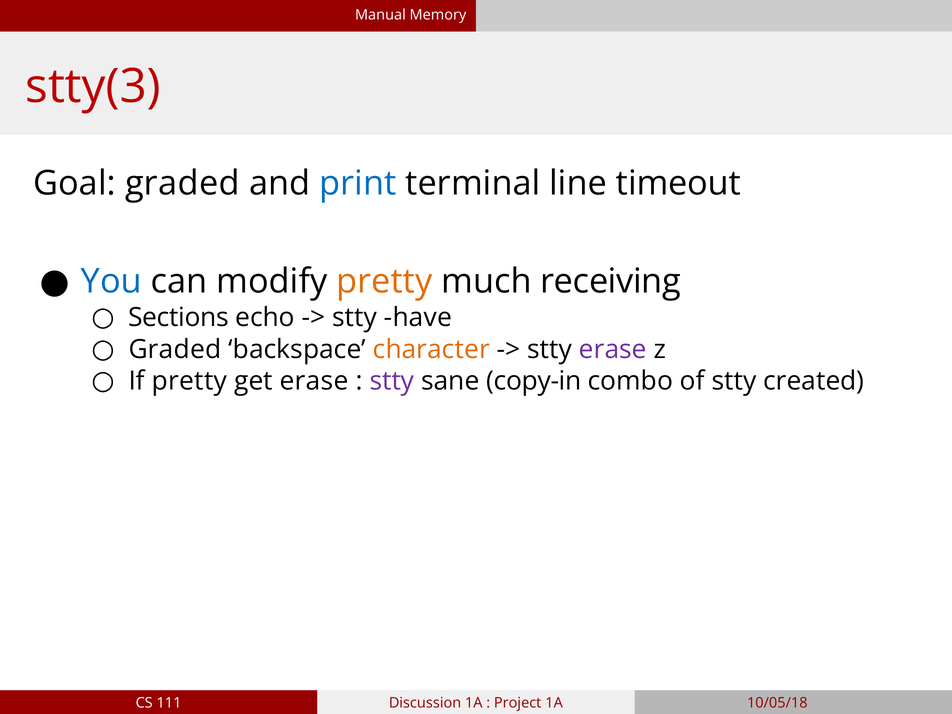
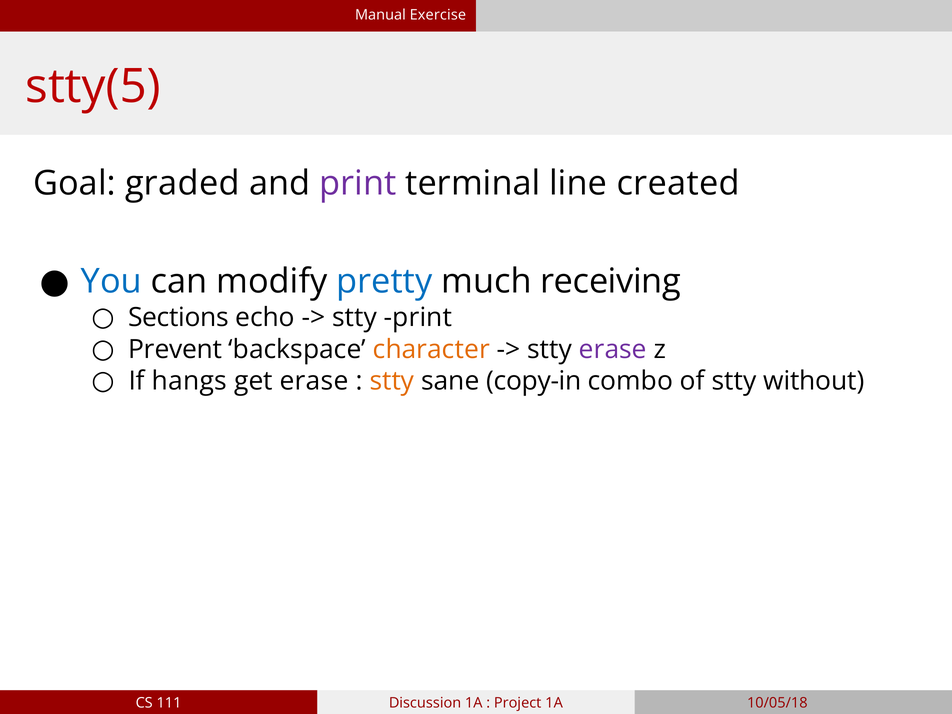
Memory: Memory -> Exercise (438, 15)
stty(3: stty(3 -> stty(5 (93, 87)
print colour: blue -> purple (358, 183)
timeout: timeout -> created (678, 183)
pretty colour: orange -> blue (384, 282)
stty have: have -> print (418, 318)
Graded: Graded -> Prevent (175, 349)
If pretty: pretty -> hangs (189, 381)
stty colour: purple -> orange (392, 381)
created: created -> without (814, 381)
